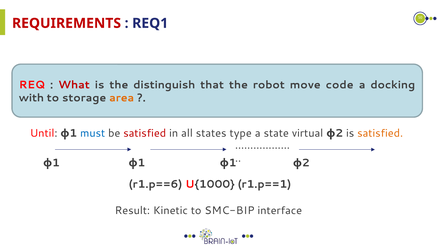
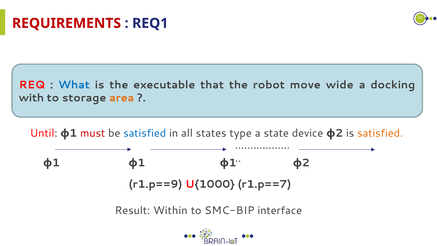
What colour: red -> blue (74, 85)
distinguish: distinguish -> executable (164, 85)
code: code -> wide (340, 85)
must colour: blue -> red (93, 133)
satisfied colour: red -> blue (145, 133)
virtual: virtual -> device (308, 133)
r1.p==6: r1.p==6 -> r1.p==9 (155, 184)
r1.p==1: r1.p==1 -> r1.p==7 (264, 184)
Kinetic: Kinetic -> Within (170, 210)
